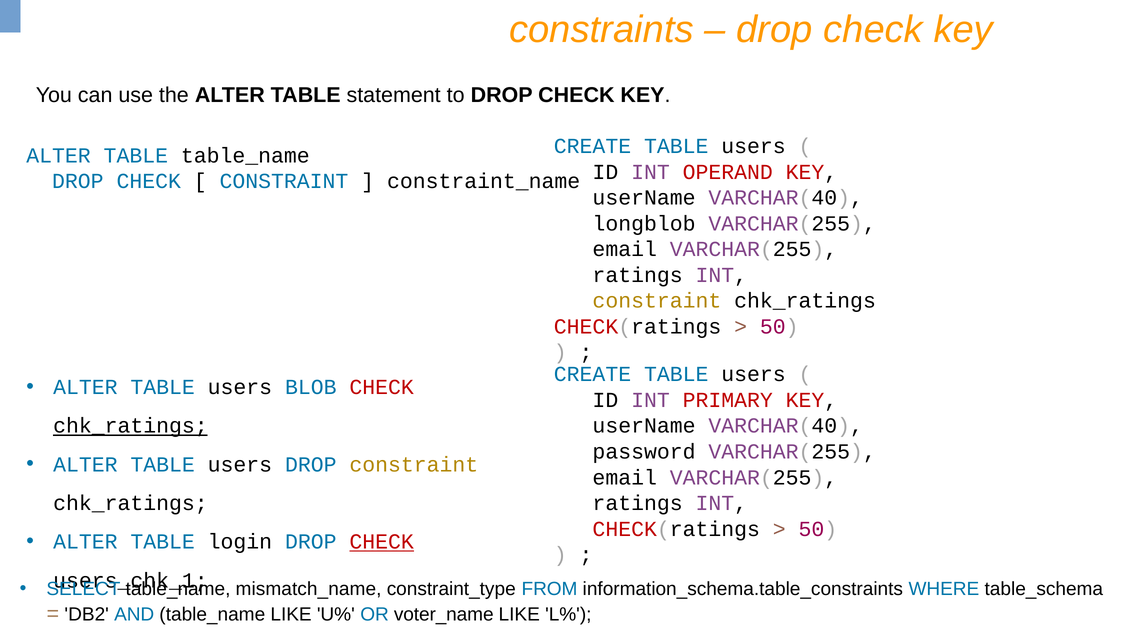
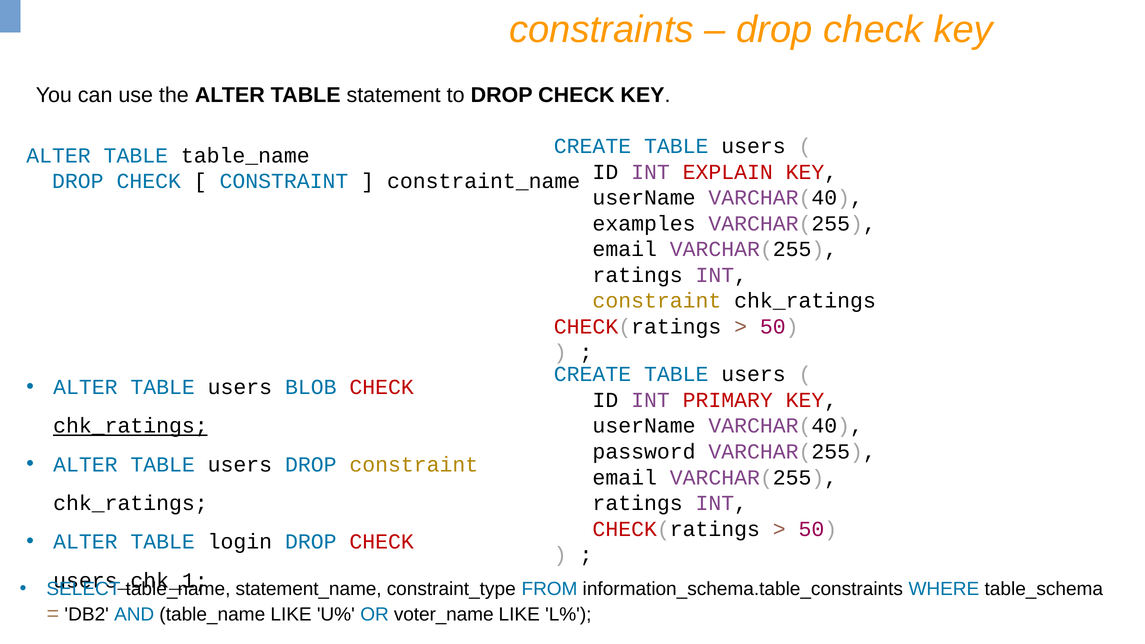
OPERAND: OPERAND -> EXPLAIN (728, 172)
longblob: longblob -> examples (644, 223)
CHECK underline: present -> none (382, 542)
mismatch_name: mismatch_name -> statement_name (309, 589)
